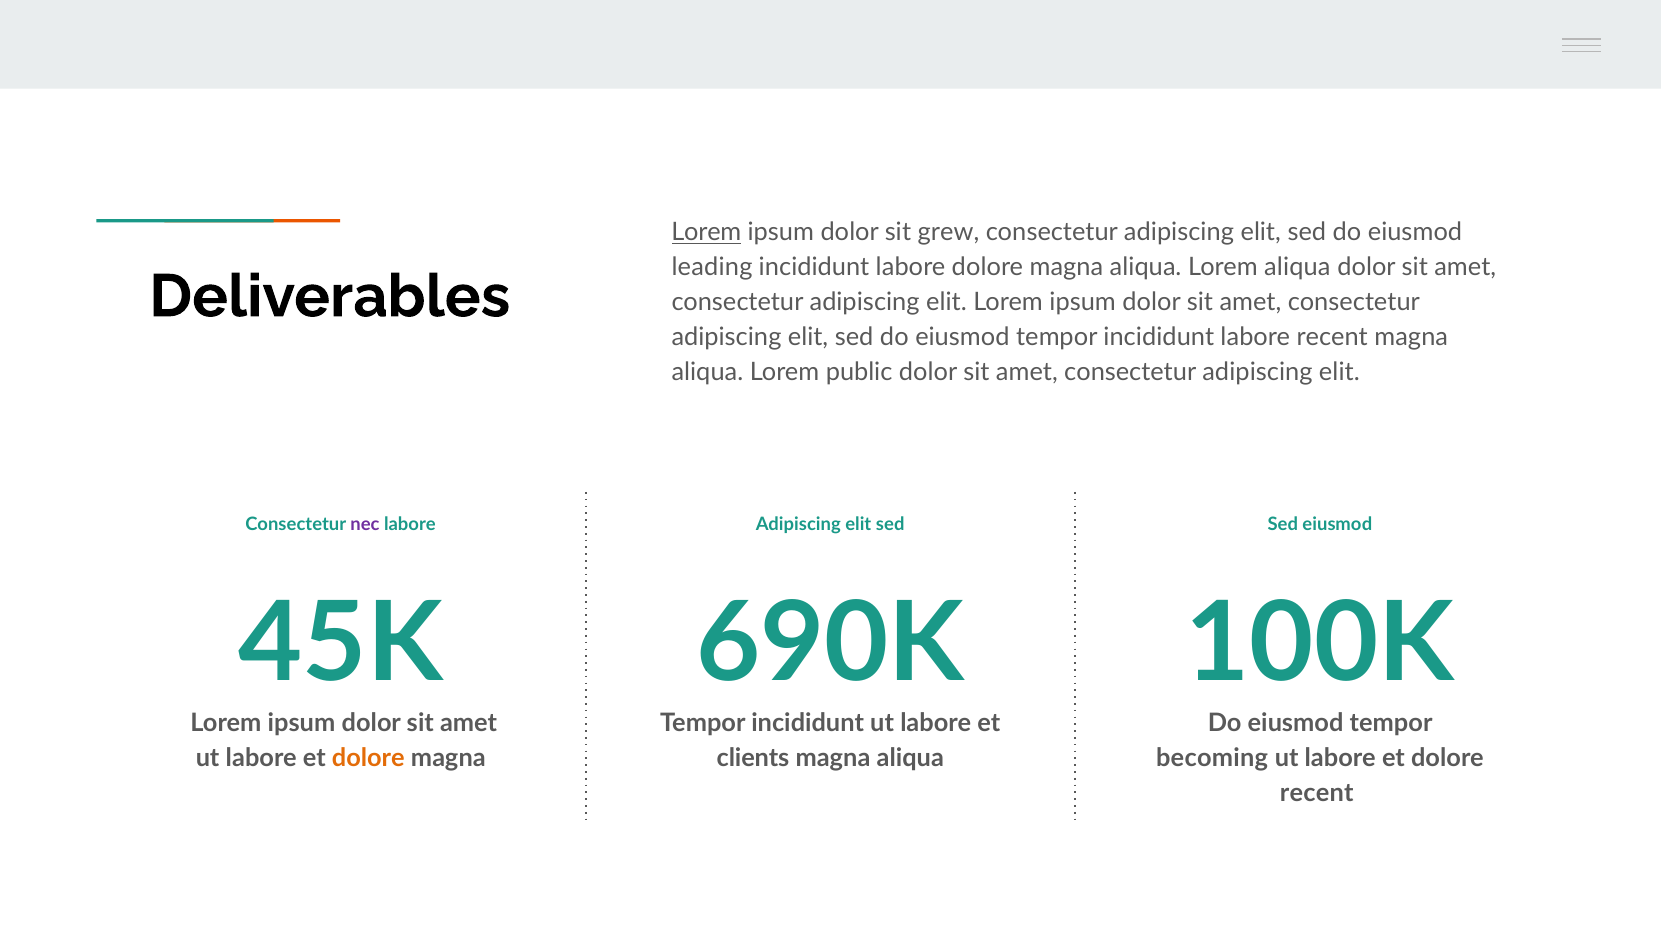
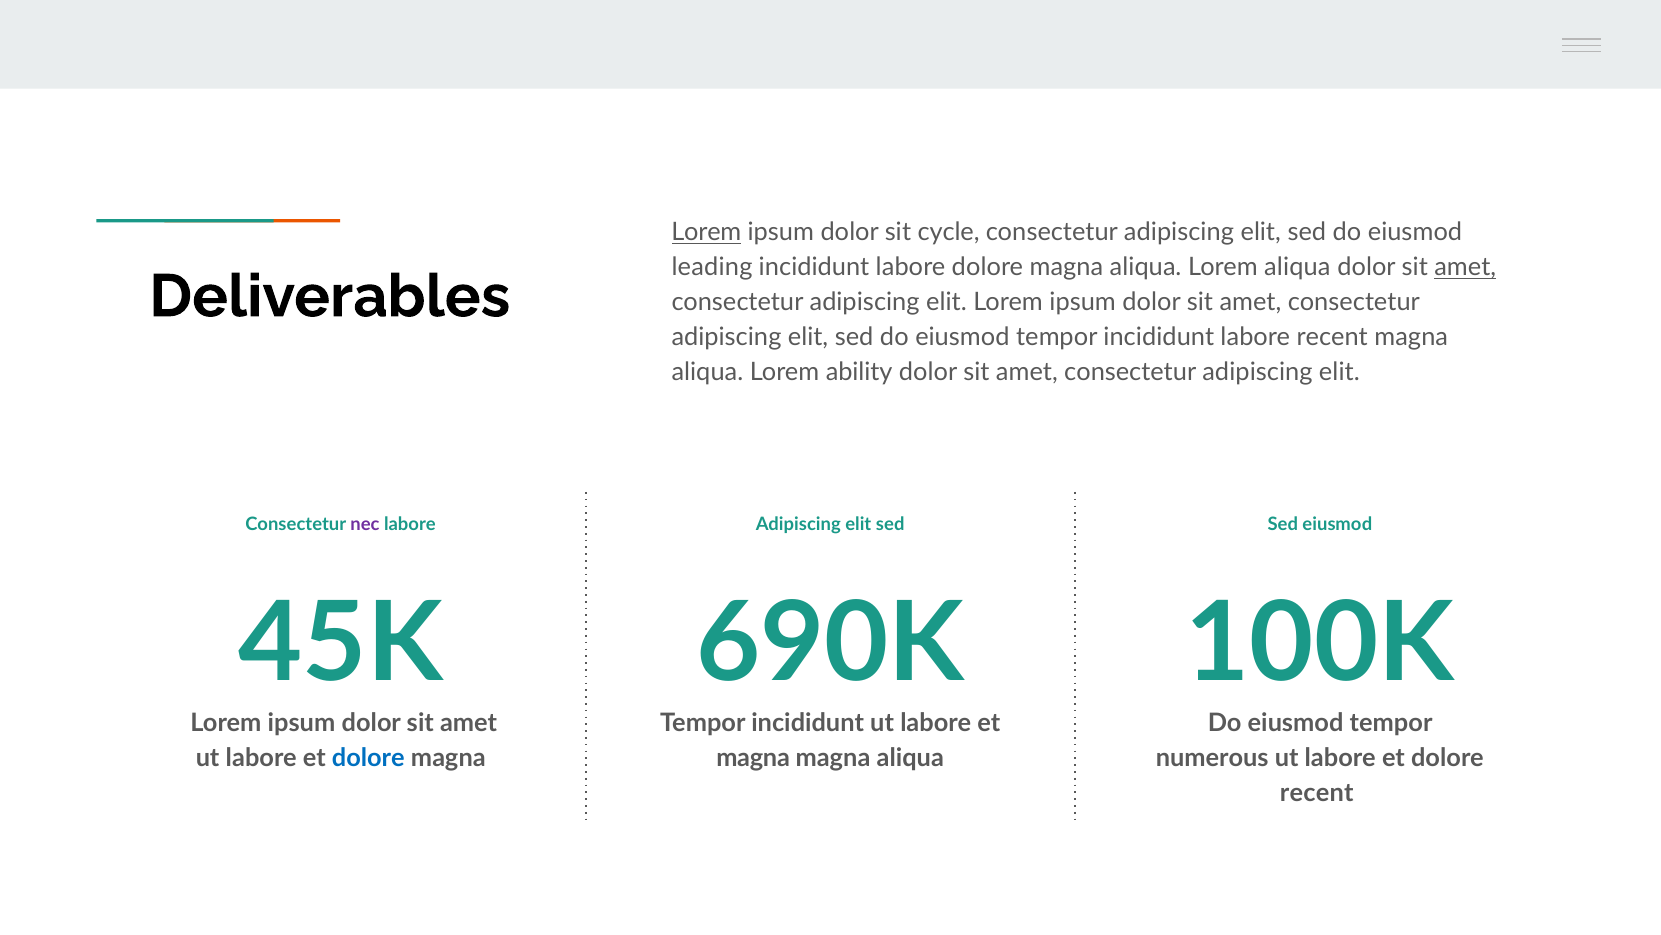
grew: grew -> cycle (949, 232)
amet underline: none -> present (1465, 267)
public: public -> ability (859, 372)
dolore colour: orange -> blue (368, 758)
clients: clients -> magna (753, 758)
becoming: becoming -> numerous (1212, 758)
